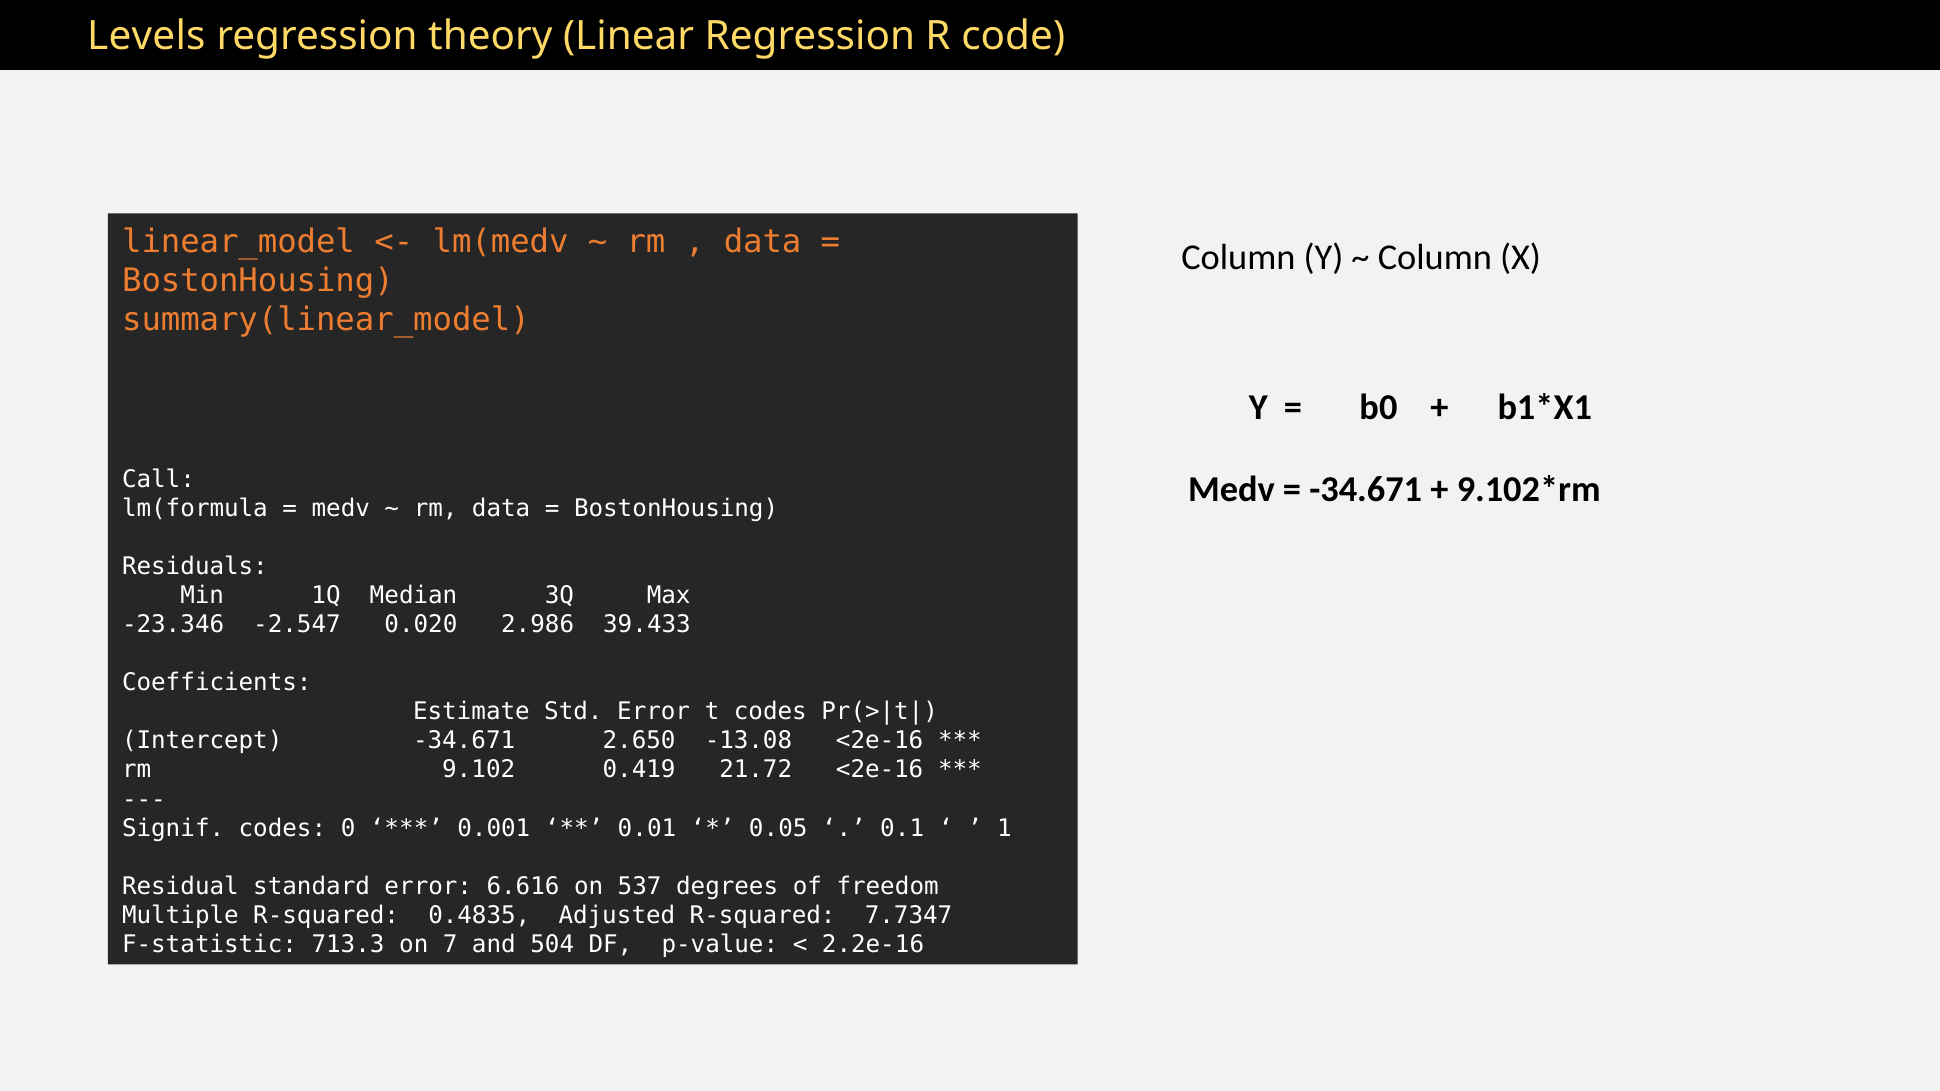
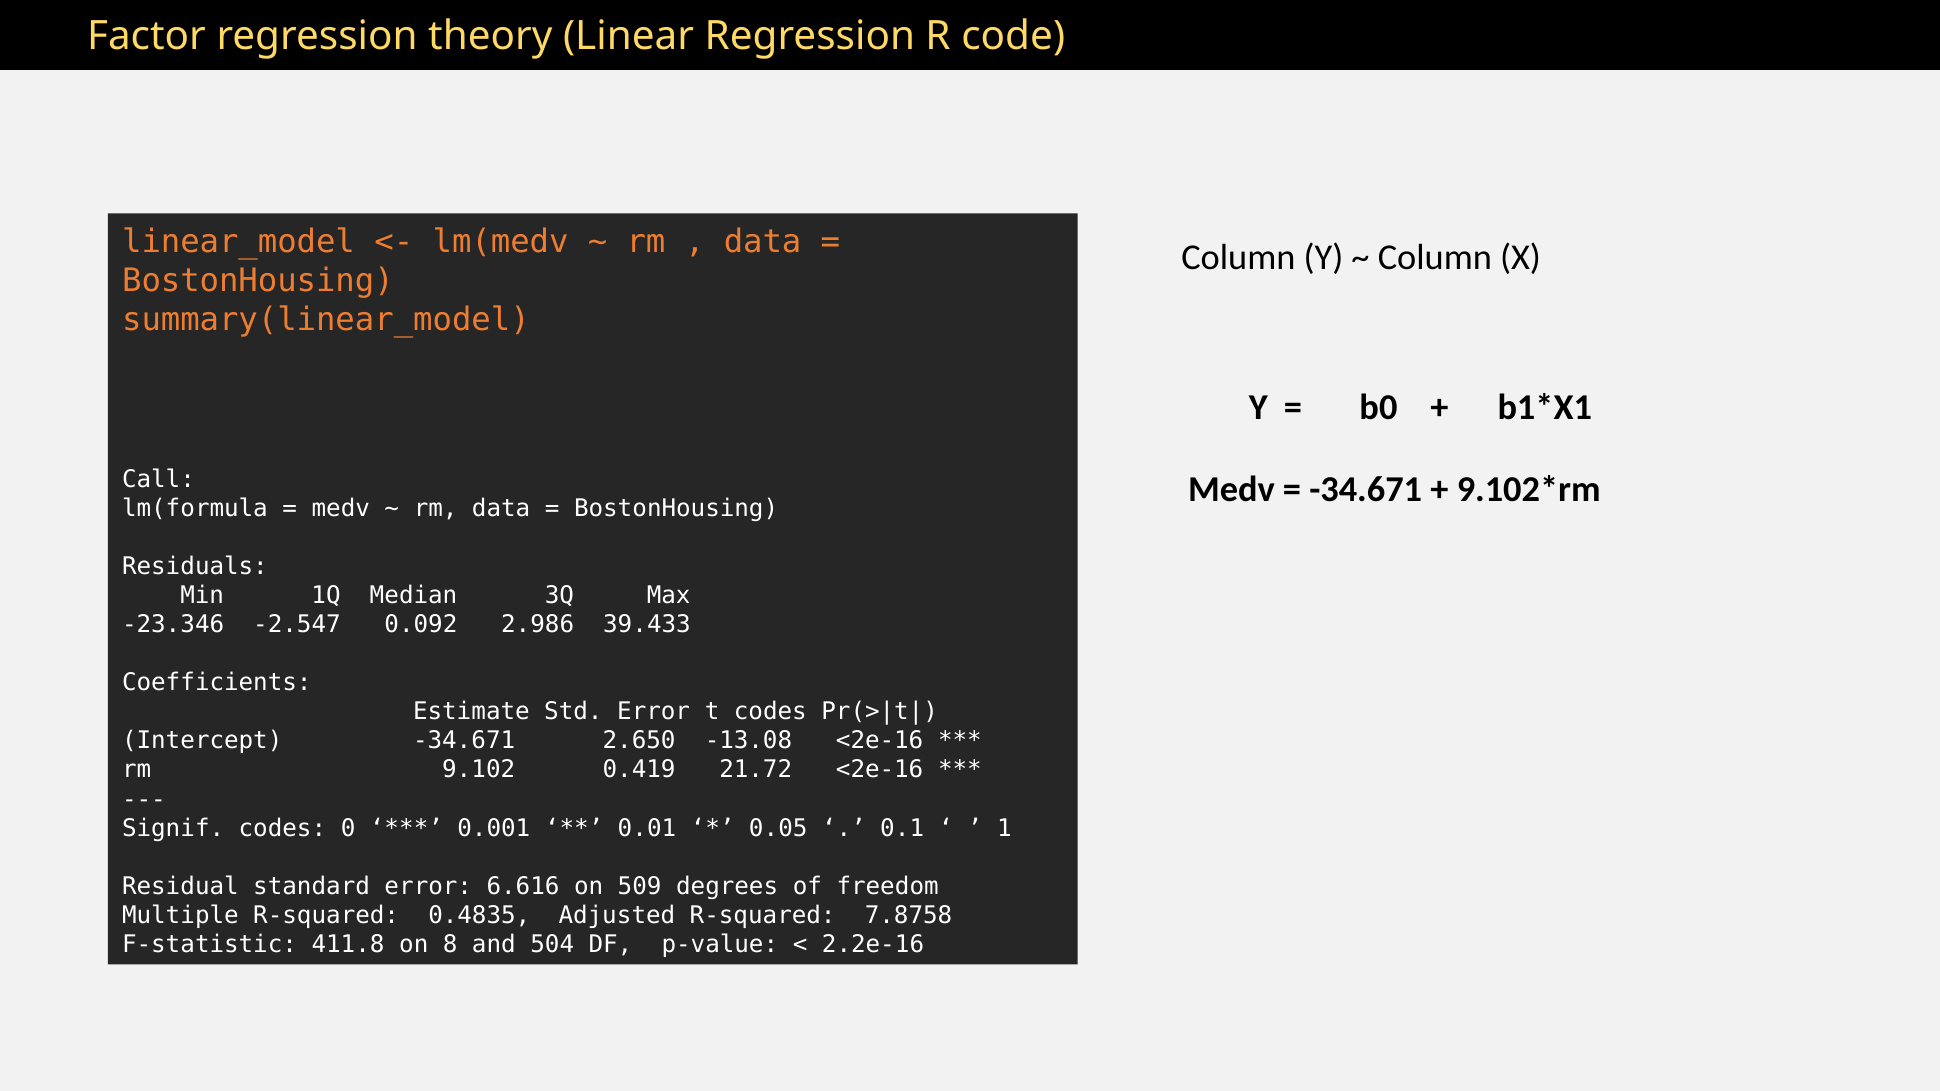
Levels: Levels -> Factor (146, 37)
0.020: 0.020 -> 0.092 (421, 625)
537: 537 -> 509 (640, 887)
7.7347: 7.7347 -> 7.8758 (909, 916)
713.3: 713.3 -> 411.8 (348, 945)
7: 7 -> 8 (450, 945)
